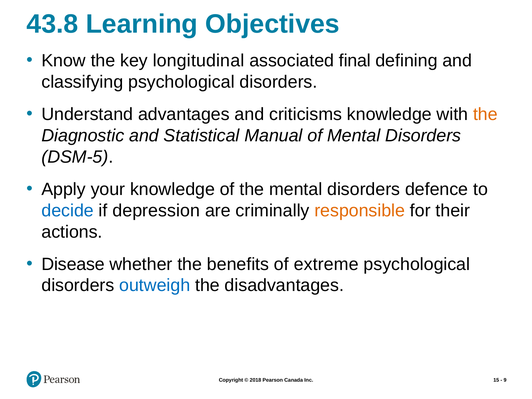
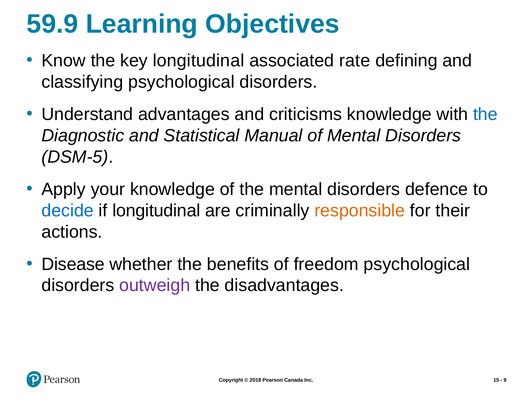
43.8: 43.8 -> 59.9 (52, 24)
final: final -> rate (355, 61)
the colour: orange -> blue (485, 114)
if depression: depression -> longitudinal (156, 211)
extreme: extreme -> freedom (326, 264)
outweigh colour: blue -> purple (155, 285)
